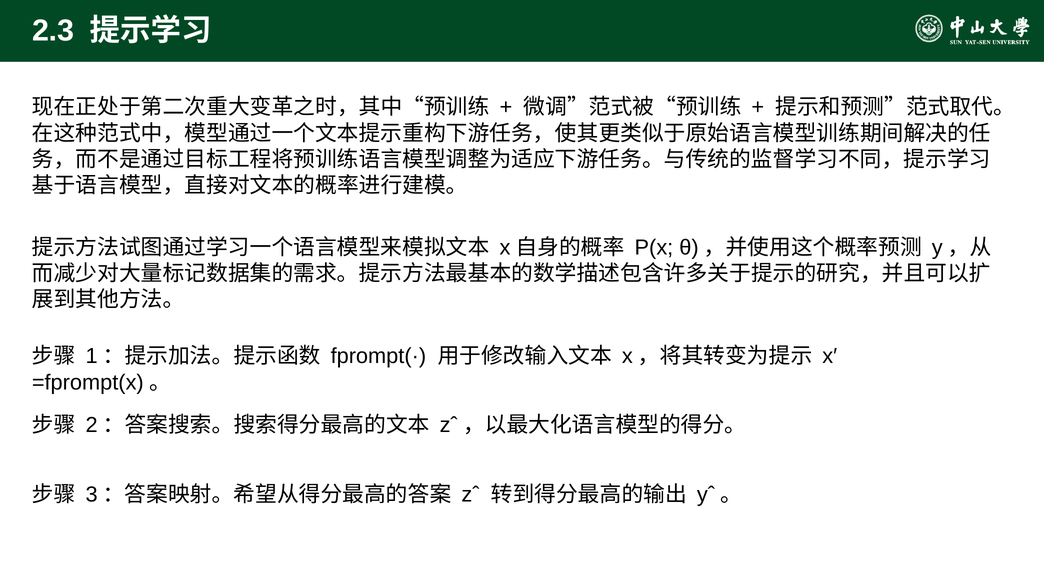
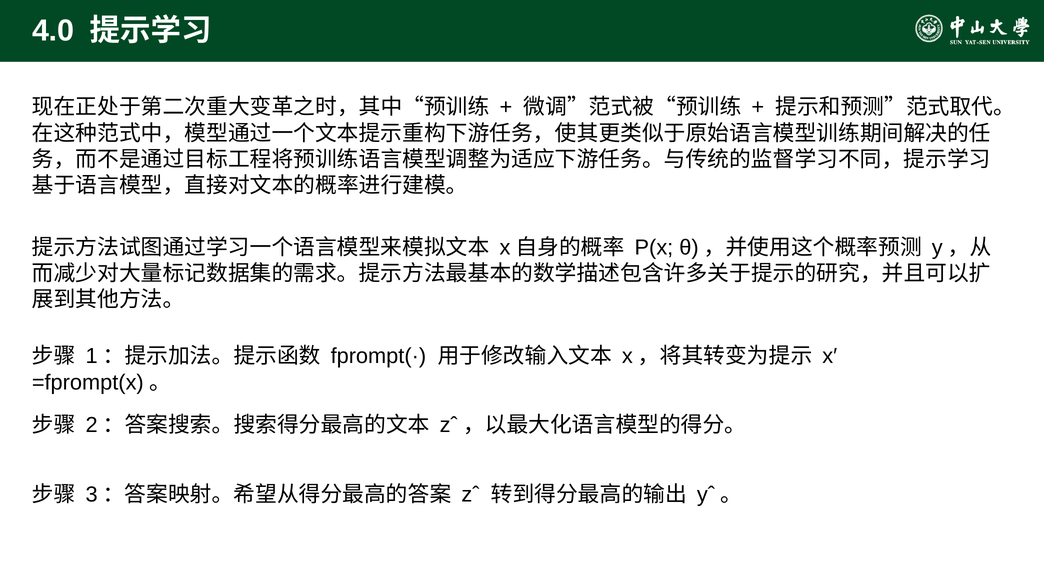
2.3: 2.3 -> 4.0 (53, 31)
